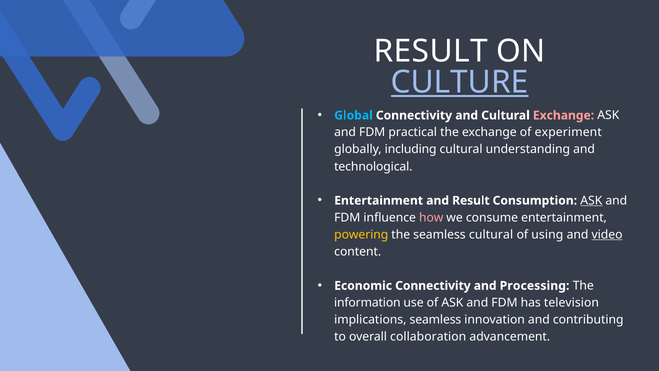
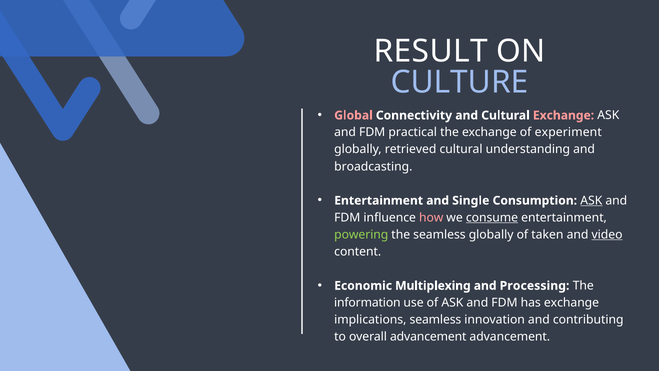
CULTURE underline: present -> none (460, 82)
Global colour: light blue -> pink (353, 115)
including: including -> retrieved (411, 149)
technological: technological -> broadcasting (373, 166)
and Result: Result -> Single (471, 200)
consume underline: none -> present (492, 217)
powering colour: yellow -> light green (361, 234)
seamless cultural: cultural -> globally (491, 234)
using: using -> taken (547, 234)
Economic Connectivity: Connectivity -> Multiplexing (433, 286)
has television: television -> exchange (571, 303)
overall collaboration: collaboration -> advancement (428, 337)
